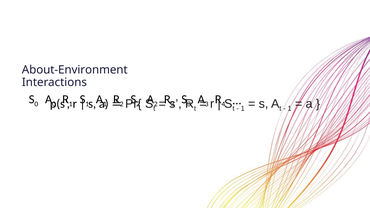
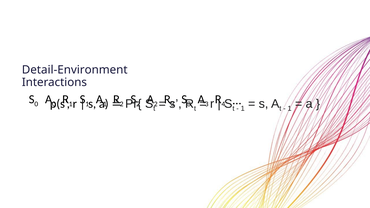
About-Environment: About-Environment -> Detail-Environment (75, 70)
